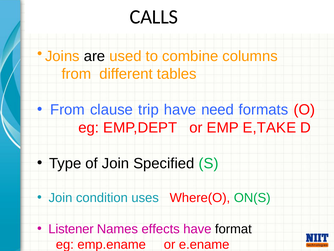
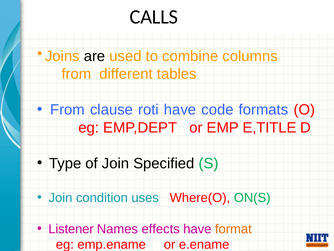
trip: trip -> roti (148, 110)
need: need -> code (217, 110)
E,TAKE: E,TAKE -> E,TITLE (270, 127)
format colour: black -> orange (233, 229)
